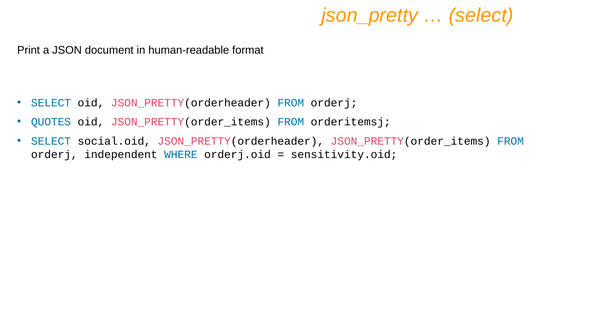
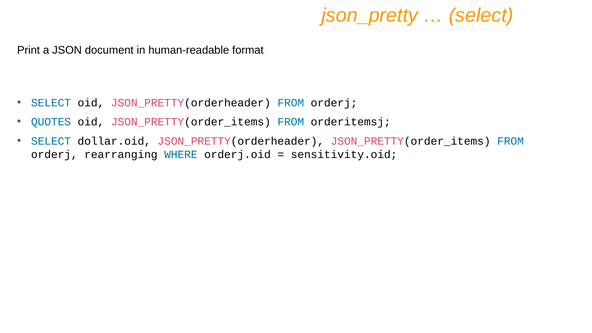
social.oid: social.oid -> dollar.oid (114, 141)
independent: independent -> rearranging (121, 154)
